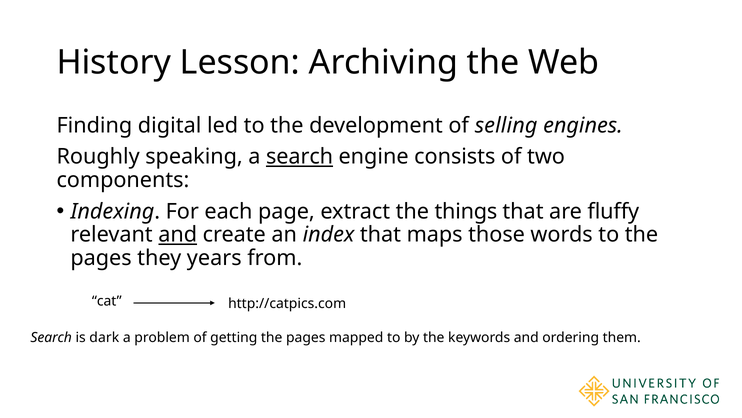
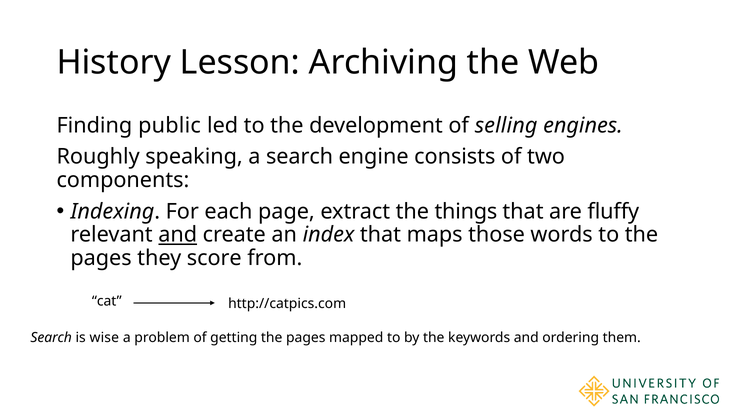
digital: digital -> public (170, 125)
search underline: present -> none (300, 157)
years: years -> score (214, 258)
dark: dark -> wise (104, 337)
